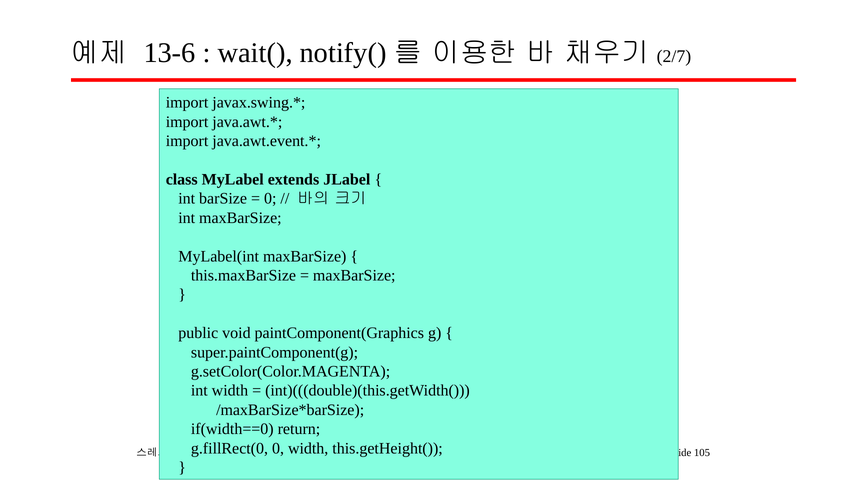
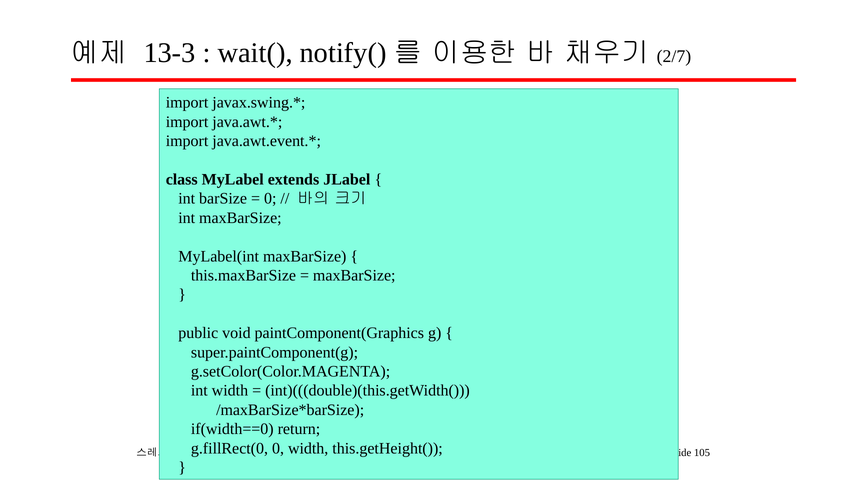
13-6: 13-6 -> 13-3 (170, 53)
